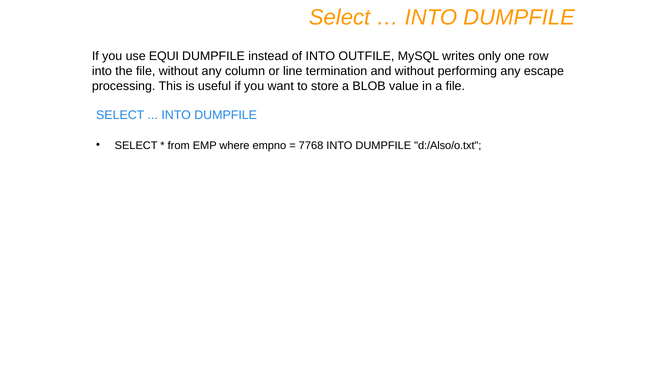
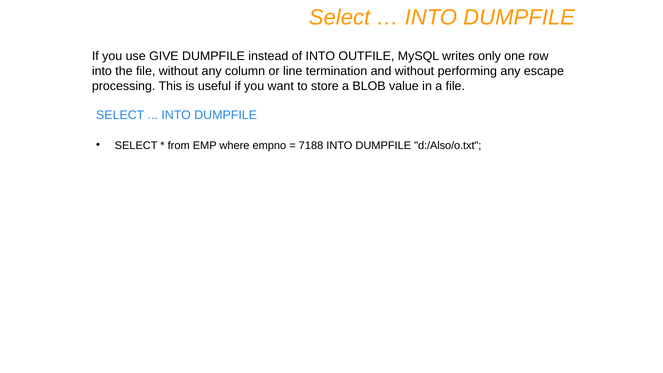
EQUI: EQUI -> GIVE (164, 56)
7768: 7768 -> 7188 (311, 145)
